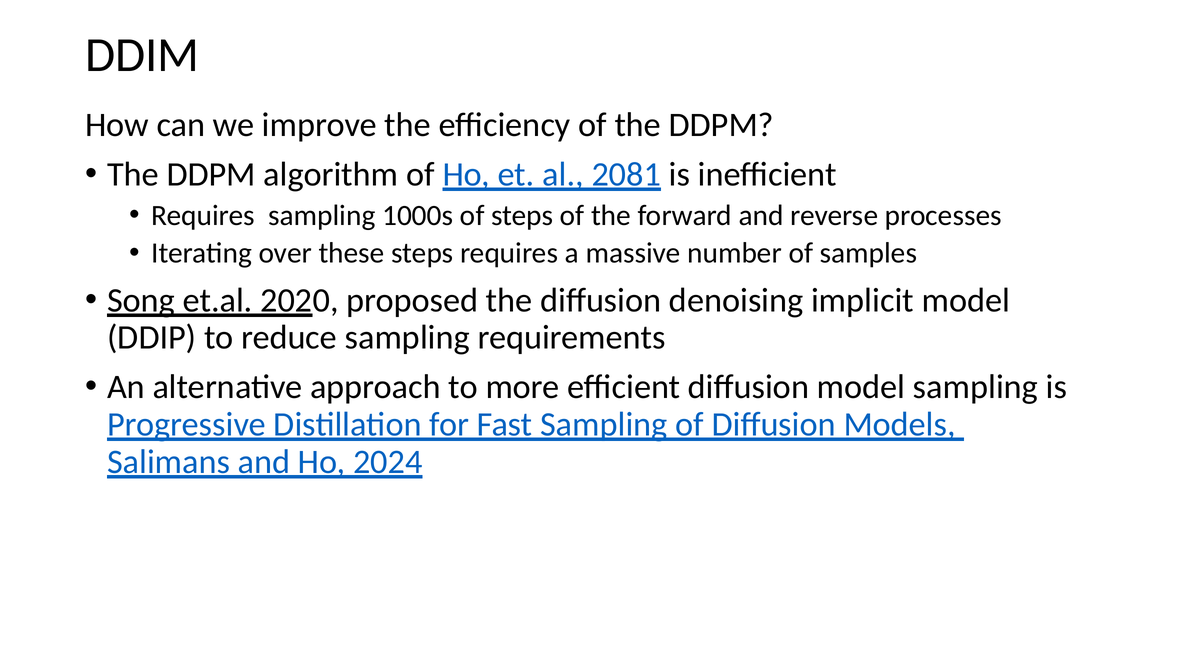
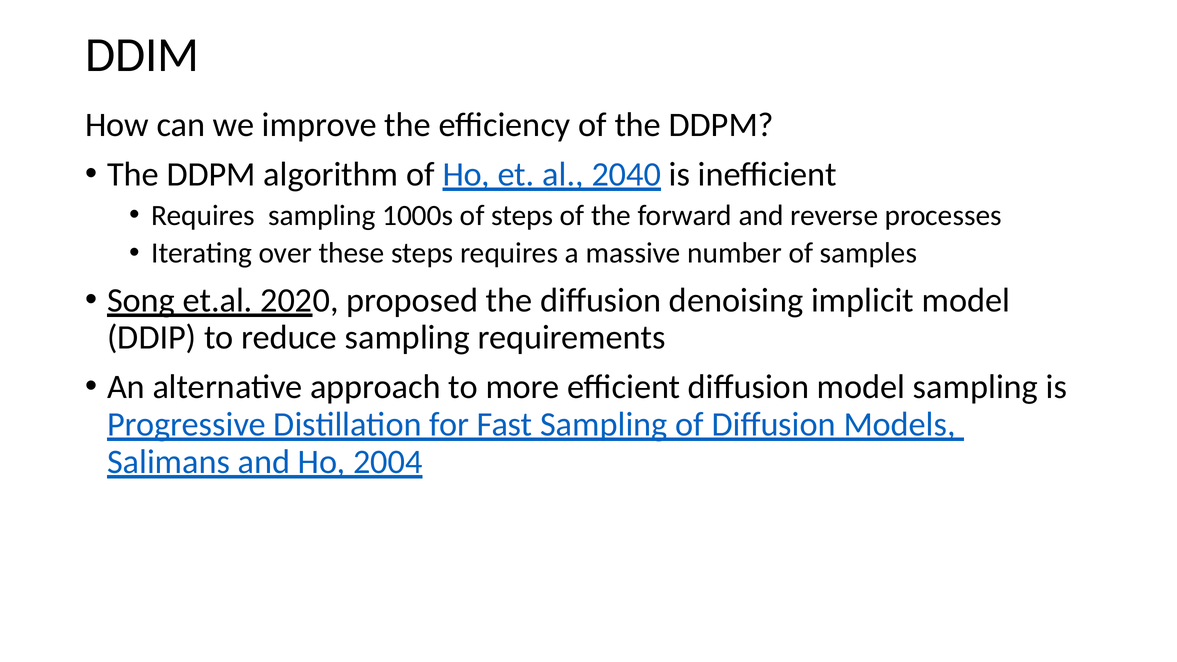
2081: 2081 -> 2040 (626, 175)
2024: 2024 -> 2004 (388, 462)
